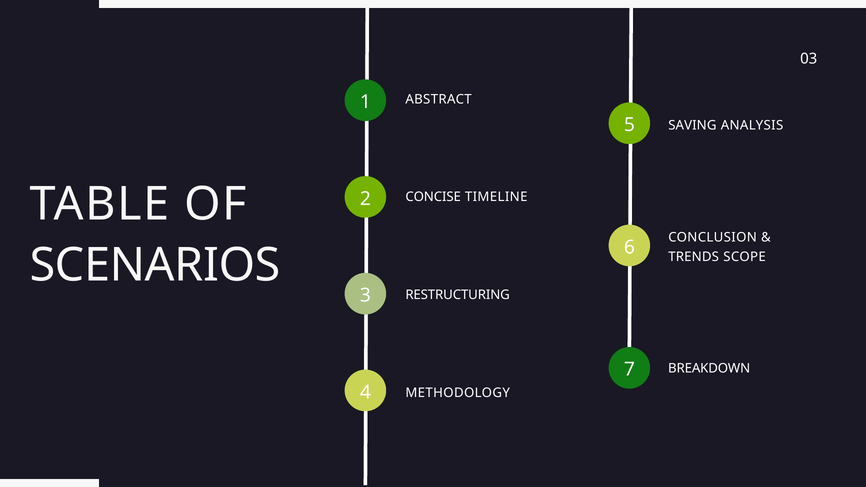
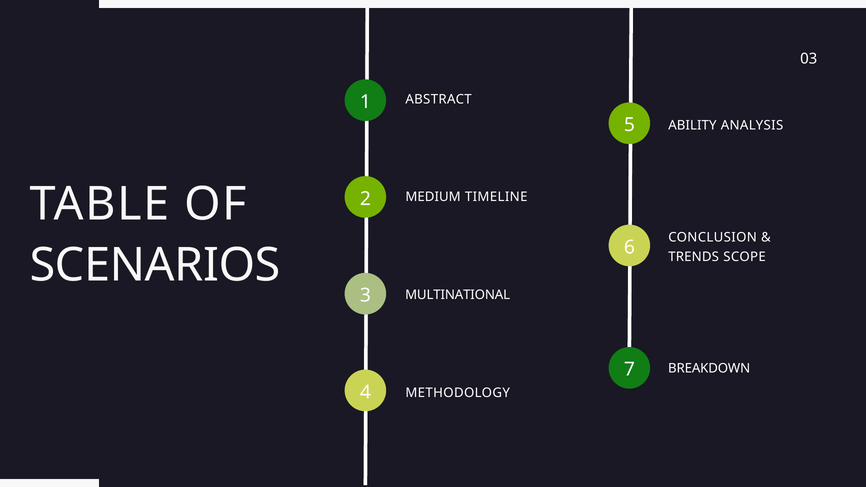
SAVING: SAVING -> ABILITY (692, 126)
CONCISE: CONCISE -> MEDIUM (433, 197)
RESTRUCTURING: RESTRUCTURING -> MULTINATIONAL (458, 295)
